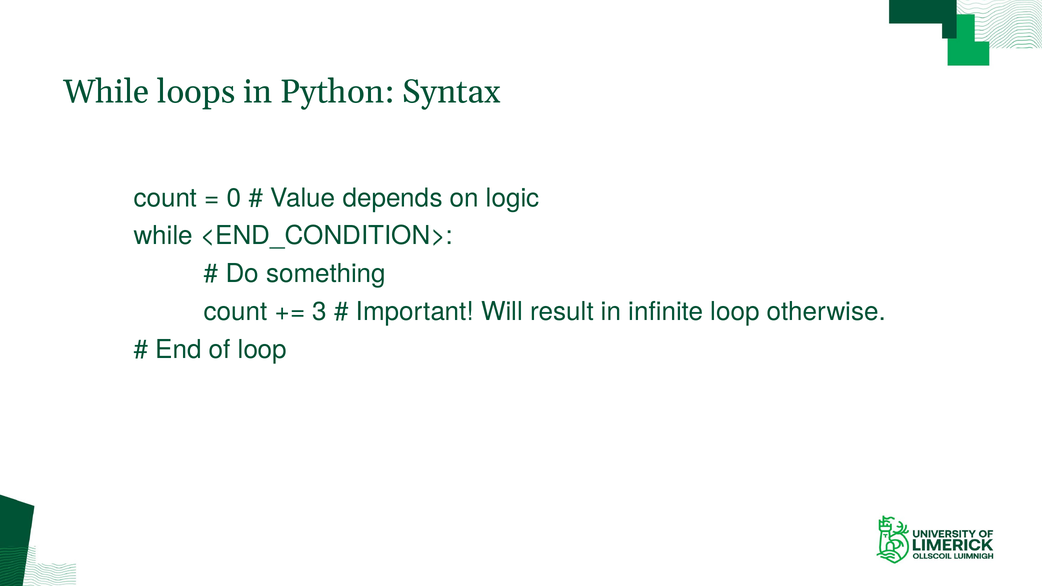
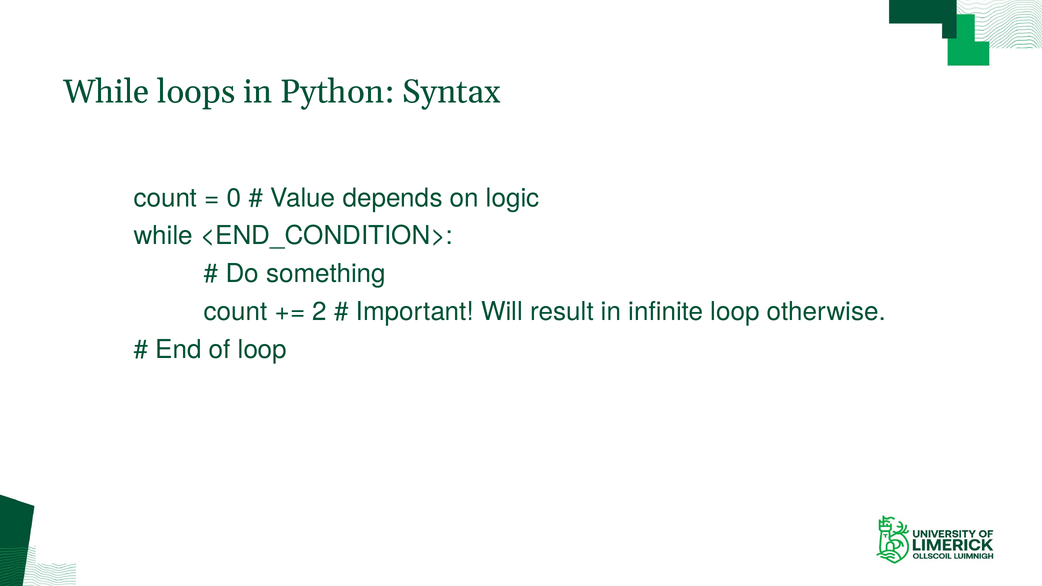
3: 3 -> 2 (320, 312)
